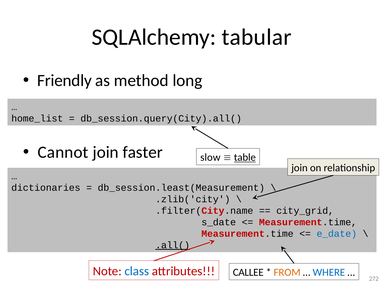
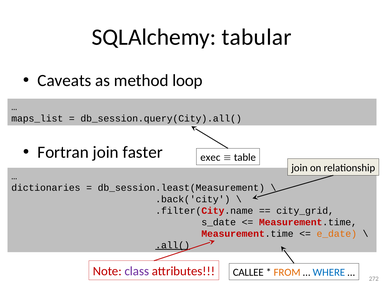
Friendly: Friendly -> Caveats (64, 81)
long: long -> loop (187, 81)
home_list: home_list -> maps_list (37, 118)
Cannot: Cannot -> Fortran (63, 152)
slow: slow -> exec (210, 157)
table underline: present -> none (245, 157)
.zlib('city: .zlib('city -> .back('city (193, 199)
e_date colour: blue -> orange (337, 234)
class colour: blue -> purple (137, 271)
